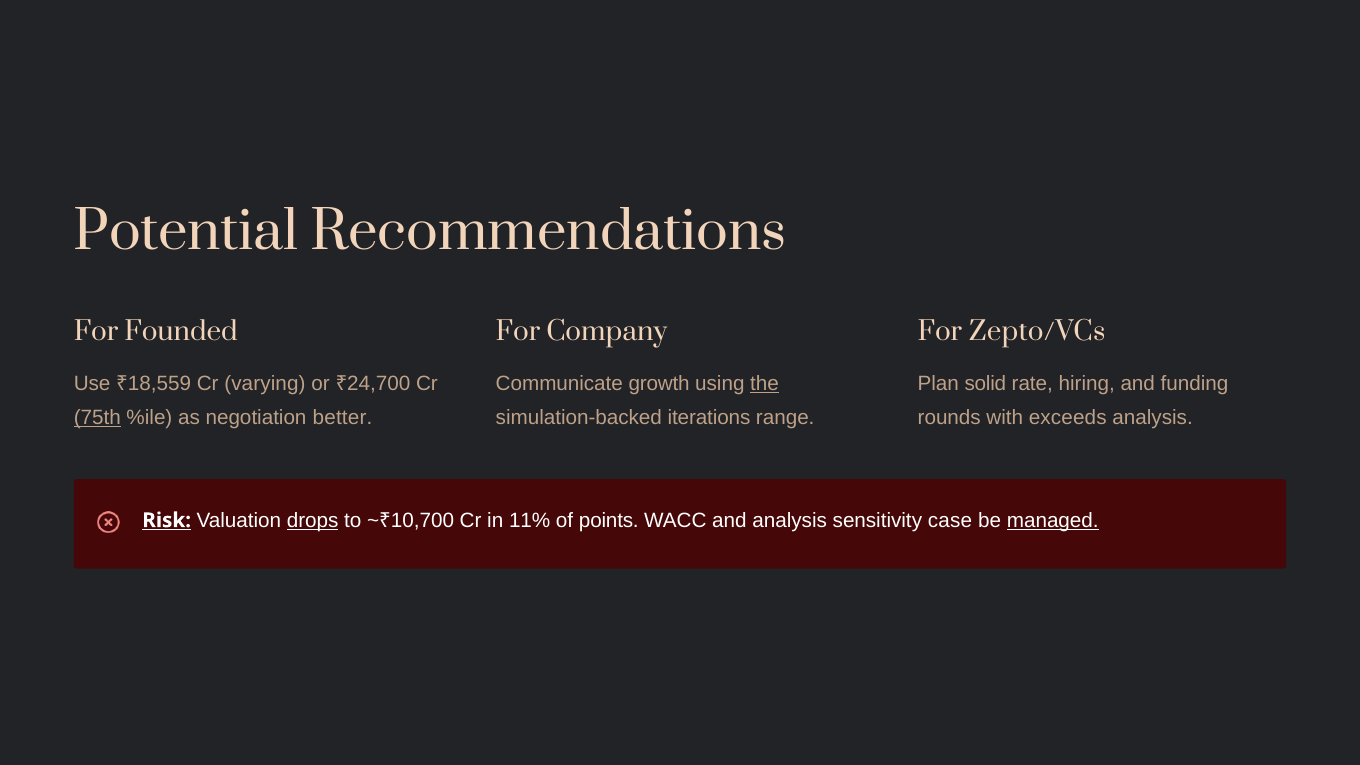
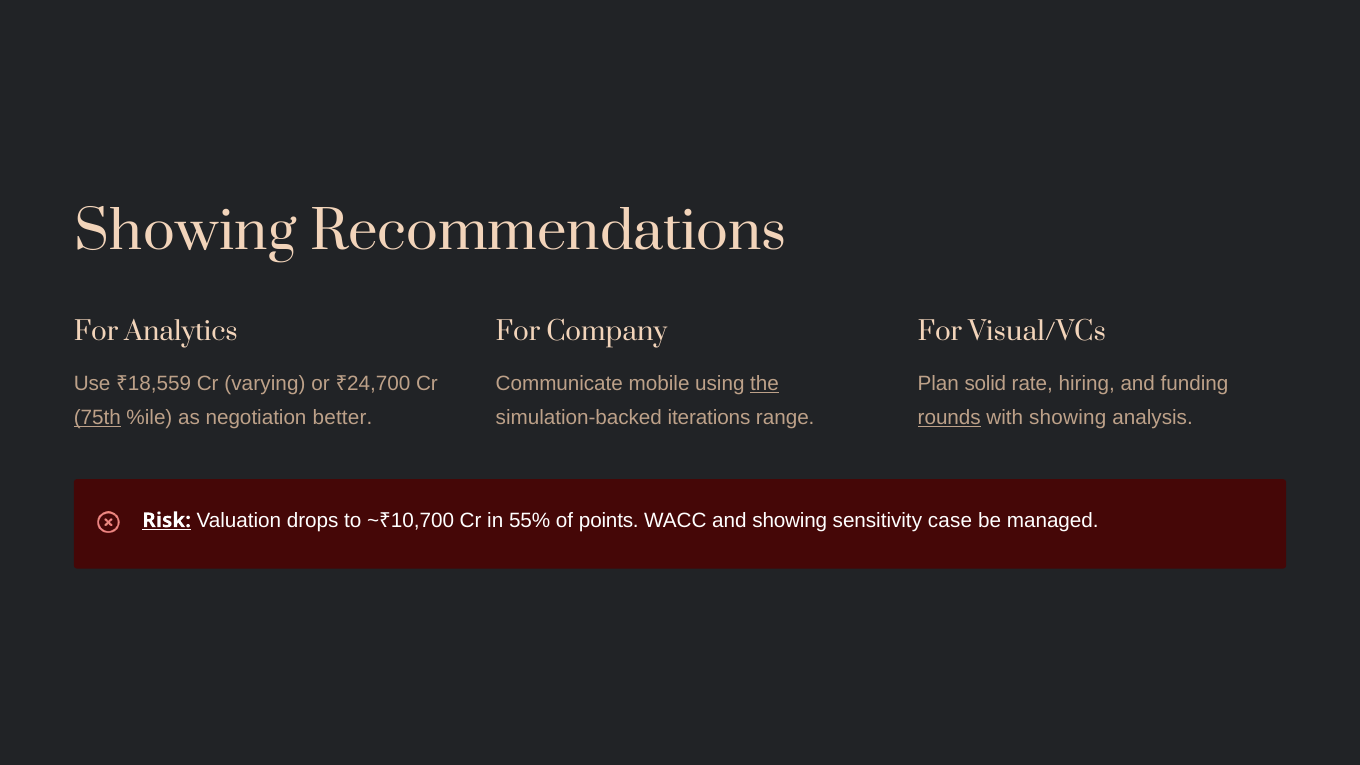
Potential: Potential -> Showing (185, 233)
Founded: Founded -> Analytics (181, 332)
Zepto/VCs: Zepto/VCs -> Visual/VCs (1037, 332)
growth: growth -> mobile (659, 384)
rounds underline: none -> present (949, 417)
with exceeds: exceeds -> showing (1068, 417)
drops underline: present -> none (313, 520)
11%: 11% -> 55% (530, 520)
and analysis: analysis -> showing (790, 520)
managed underline: present -> none (1053, 520)
